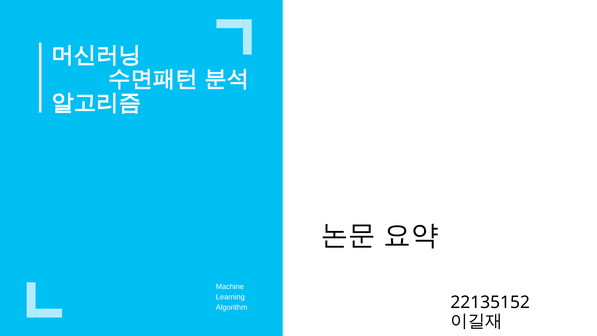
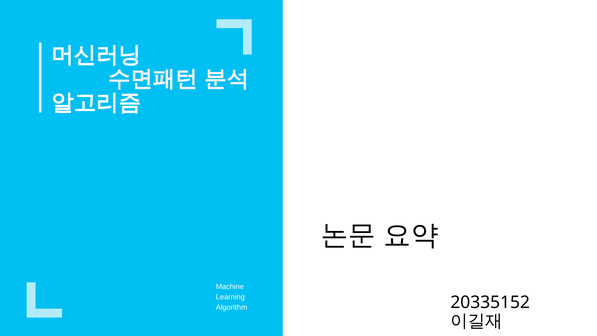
22135152: 22135152 -> 20335152 (490, 302)
